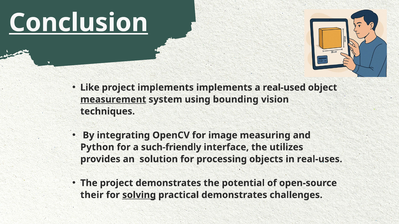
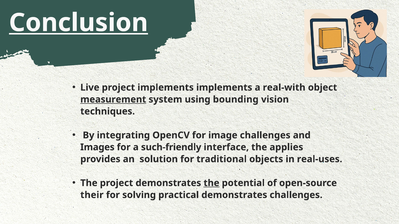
Like: Like -> Live (90, 88)
real-used: real-used -> real-with (284, 88)
image measuring: measuring -> challenges (265, 135)
Python: Python -> Images (97, 147)
utilizes: utilizes -> applies (286, 147)
processing: processing -> traditional (222, 159)
the underline: none -> present (211, 183)
solving underline: present -> none (139, 195)
